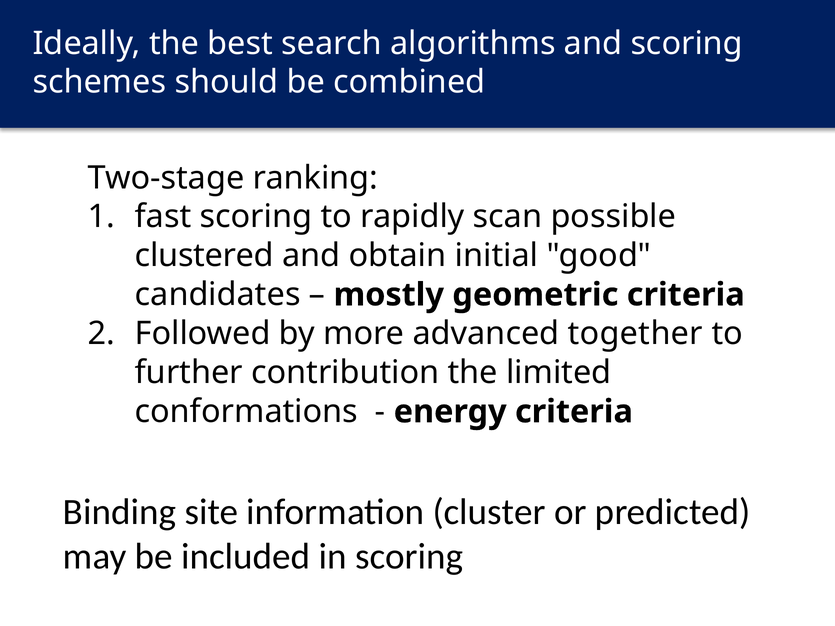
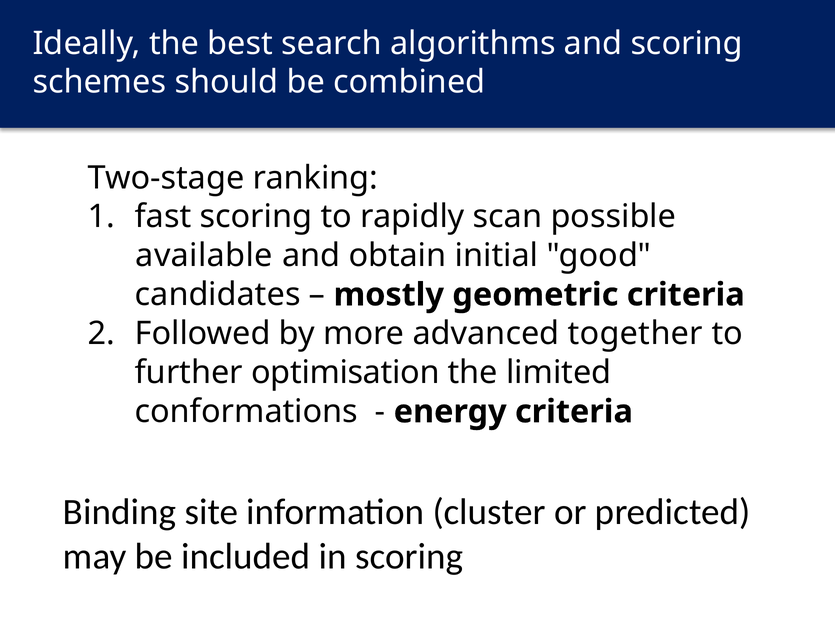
clustered: clustered -> available (204, 256)
contribution: contribution -> optimisation (345, 373)
